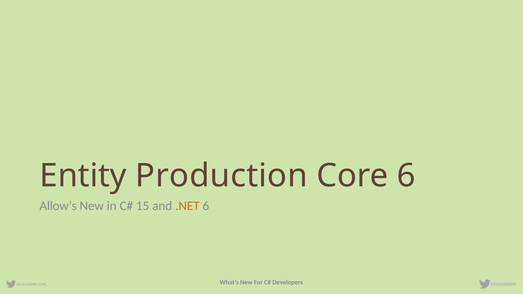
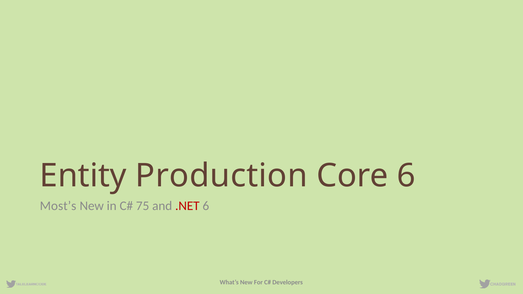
Allow’s: Allow’s -> Most’s (58, 206)
15: 15 -> 75 (143, 206)
.NET colour: orange -> red (187, 206)
